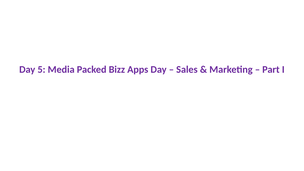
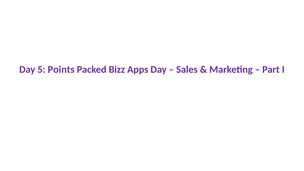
Media: Media -> Points (61, 70)
